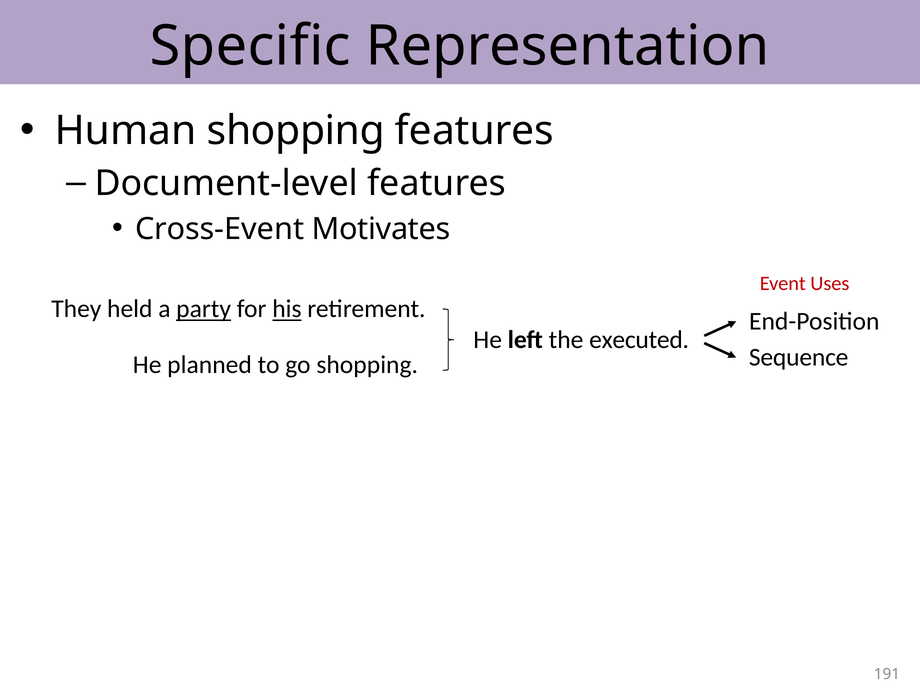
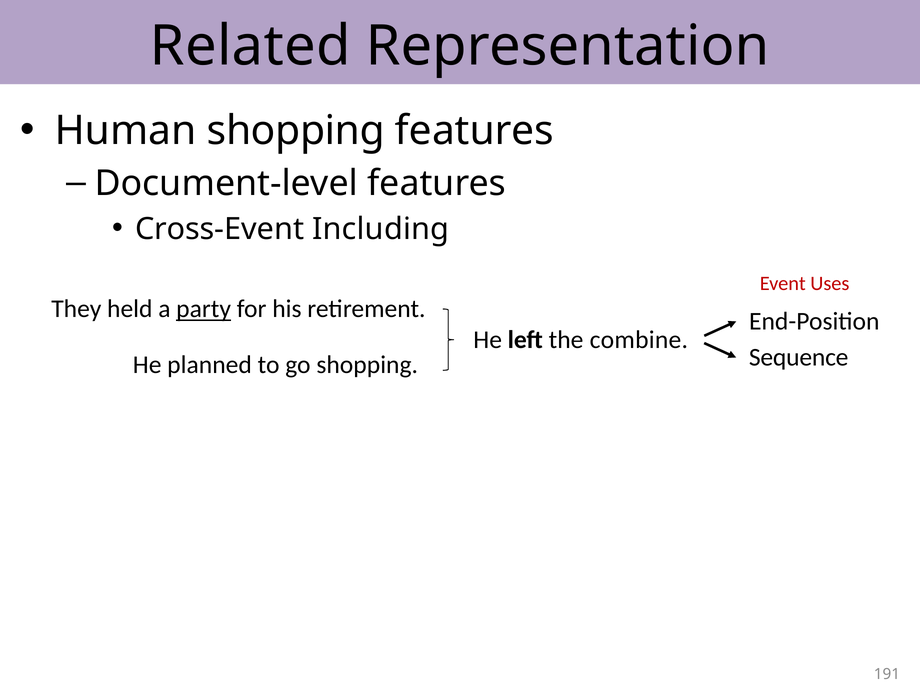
Specific: Specific -> Related (250, 46)
Motivates: Motivates -> Including (381, 229)
his underline: present -> none (287, 309)
executed: executed -> combine (639, 340)
